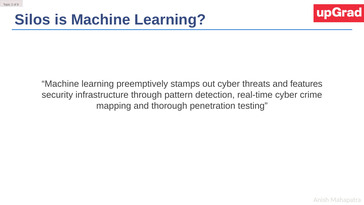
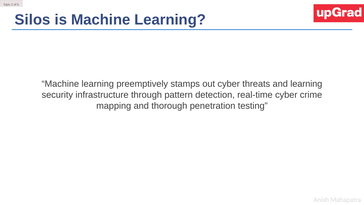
and features: features -> learning (306, 84)
